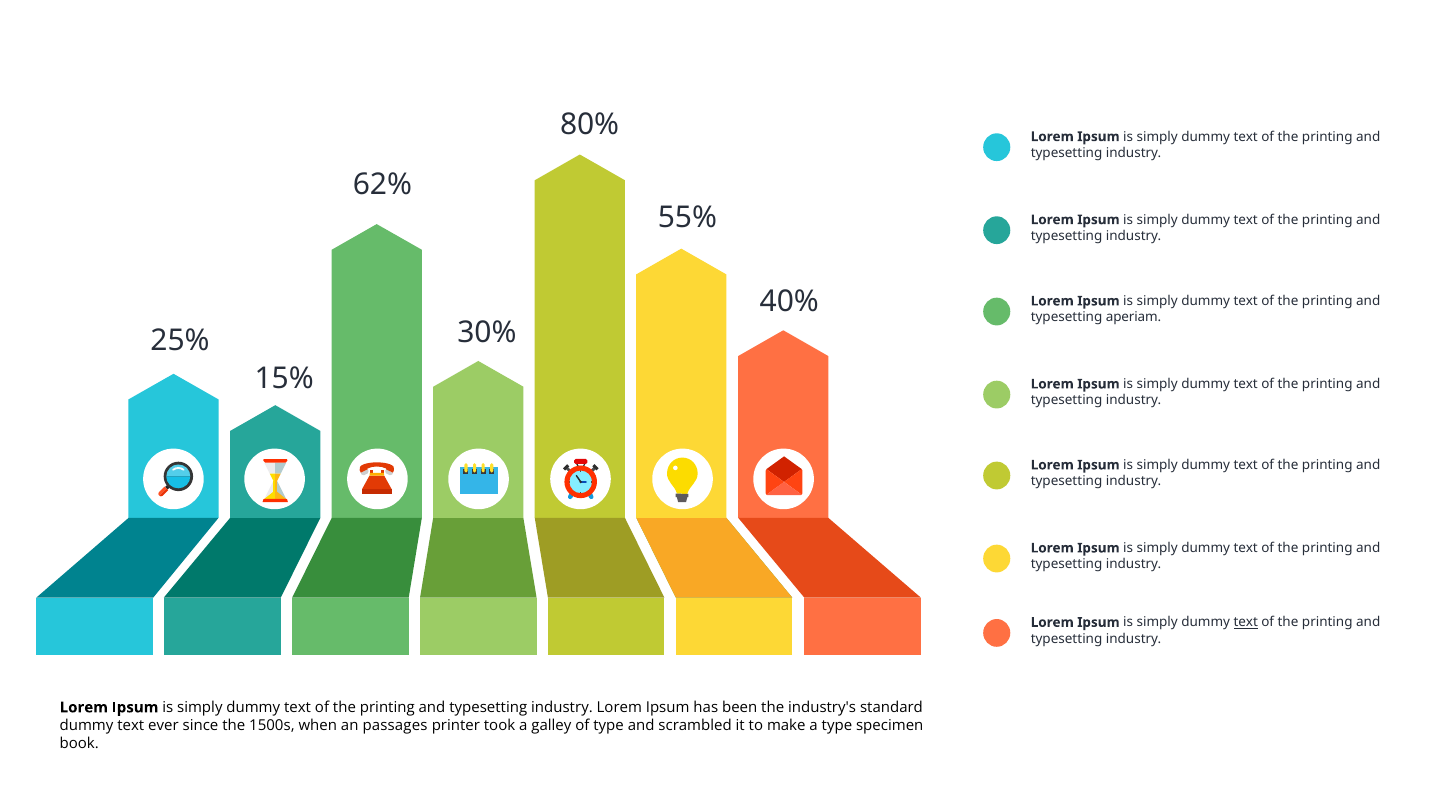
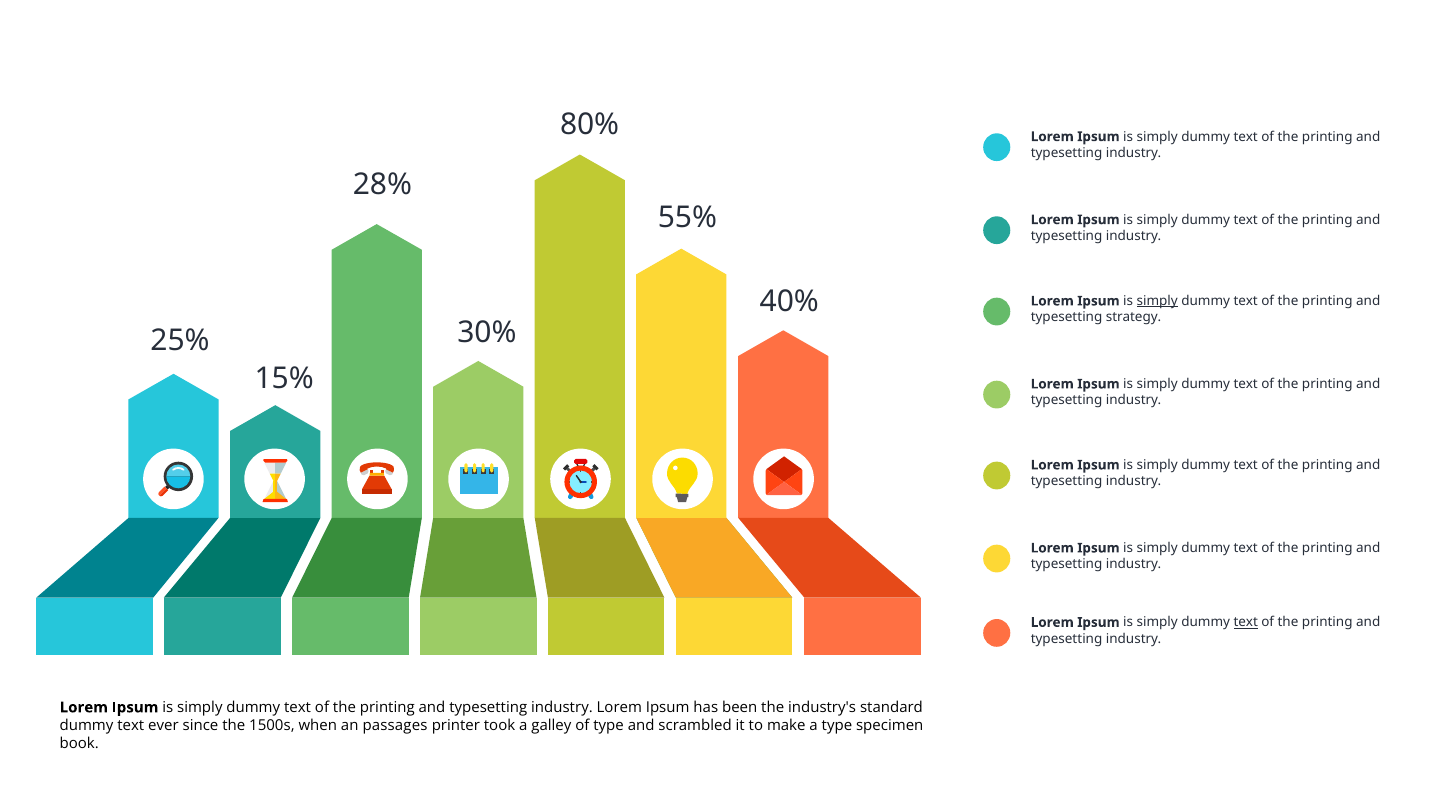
62%: 62% -> 28% (382, 185)
simply underline: none -> present (1157, 301)
aperiam: aperiam -> strategy (1134, 317)
